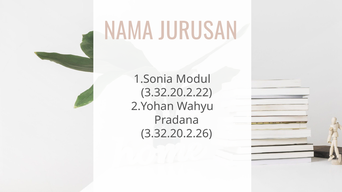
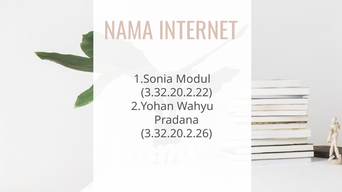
JURUSAN: JURUSAN -> INTERNET (198, 32)
